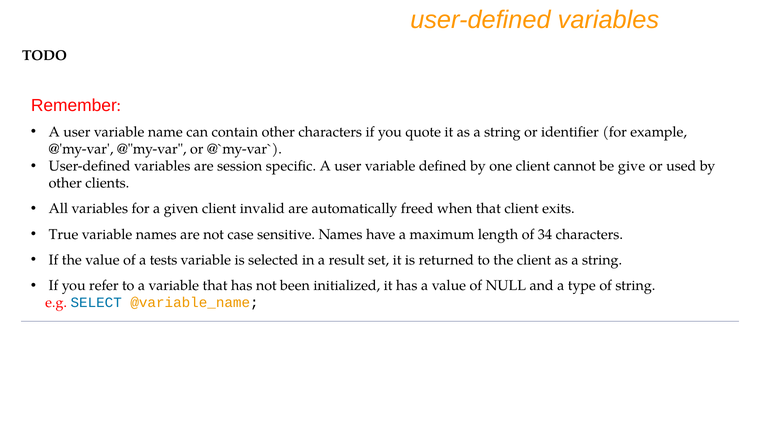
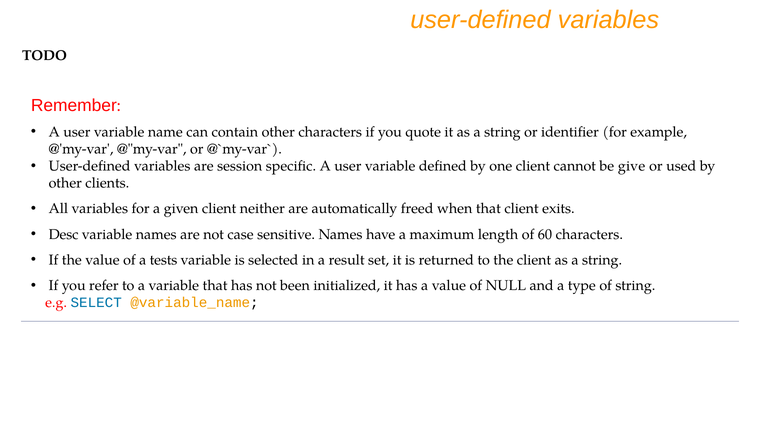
invalid: invalid -> neither (262, 209)
True: True -> Desc (64, 235)
34: 34 -> 60 (545, 235)
